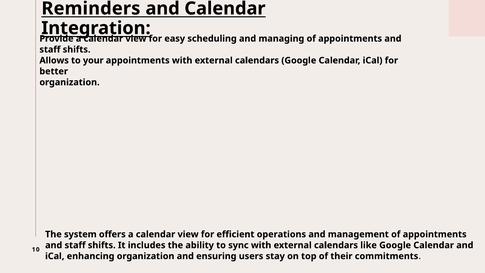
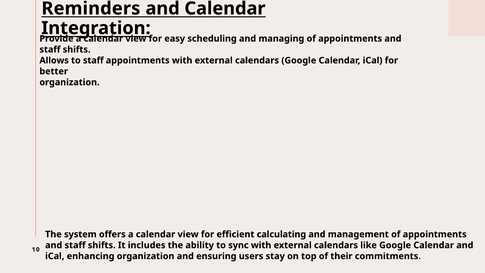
to your: your -> staff (93, 60)
operations: operations -> calculating (281, 234)
